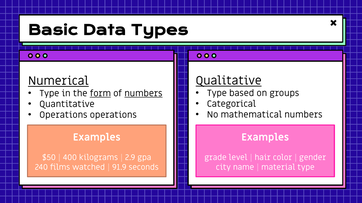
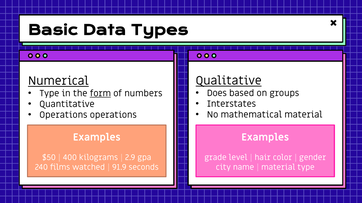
Type: Type -> Does (217, 93)
numbers underline: present -> none (143, 94)
Categorical: Categorical -> Interstates (231, 104)
mathematical numbers: numbers -> material (303, 115)
